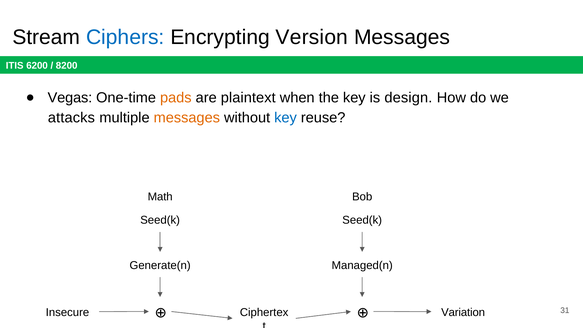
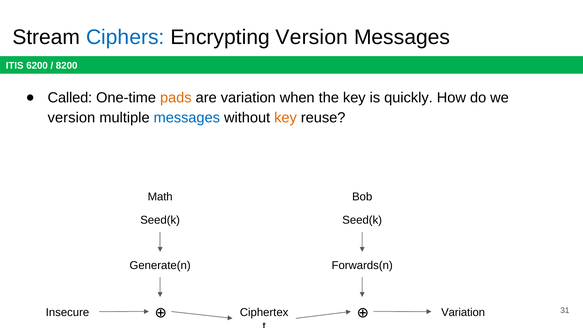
Vegas: Vegas -> Called (70, 98)
are plaintext: plaintext -> variation (248, 98)
design: design -> quickly (408, 98)
attacks: attacks -> version (71, 118)
messages colour: orange -> blue (187, 118)
key colour: blue -> orange (286, 118)
Managed(n: Managed(n -> Forwards(n (362, 265)
